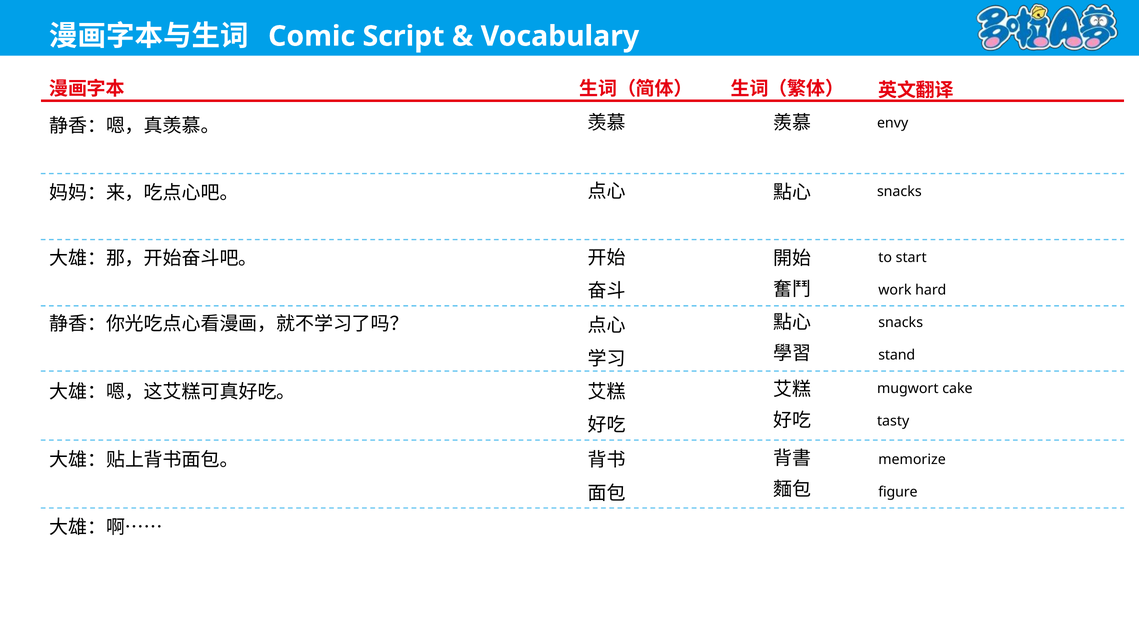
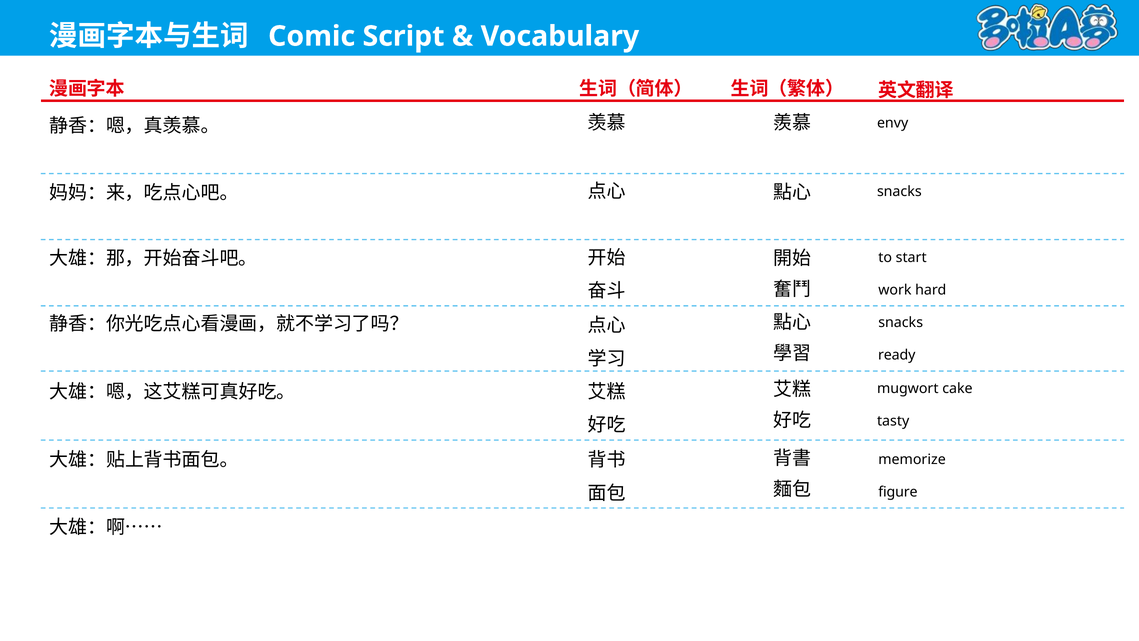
stand: stand -> ready (897, 355)
